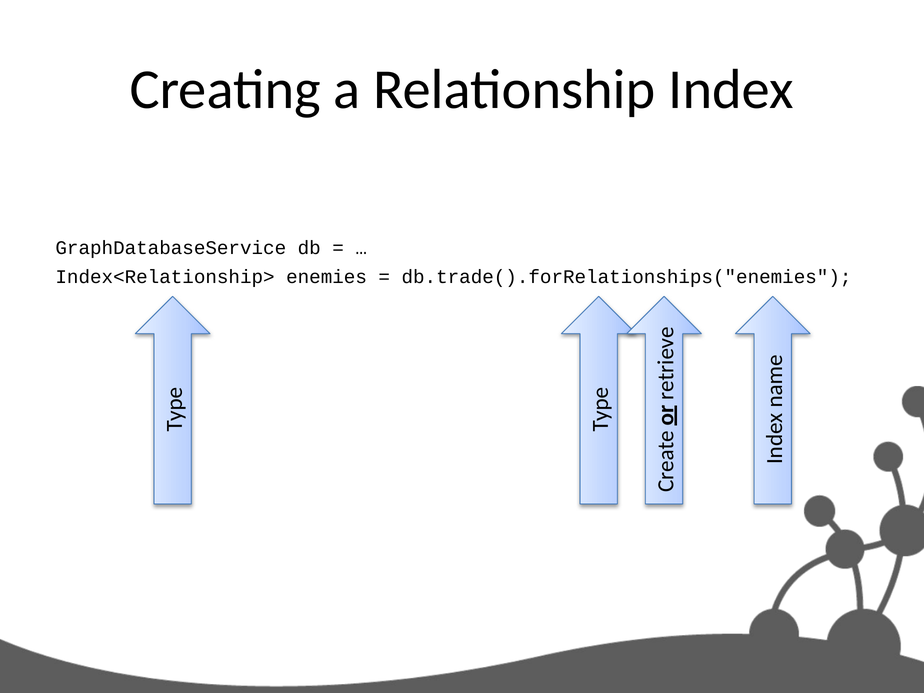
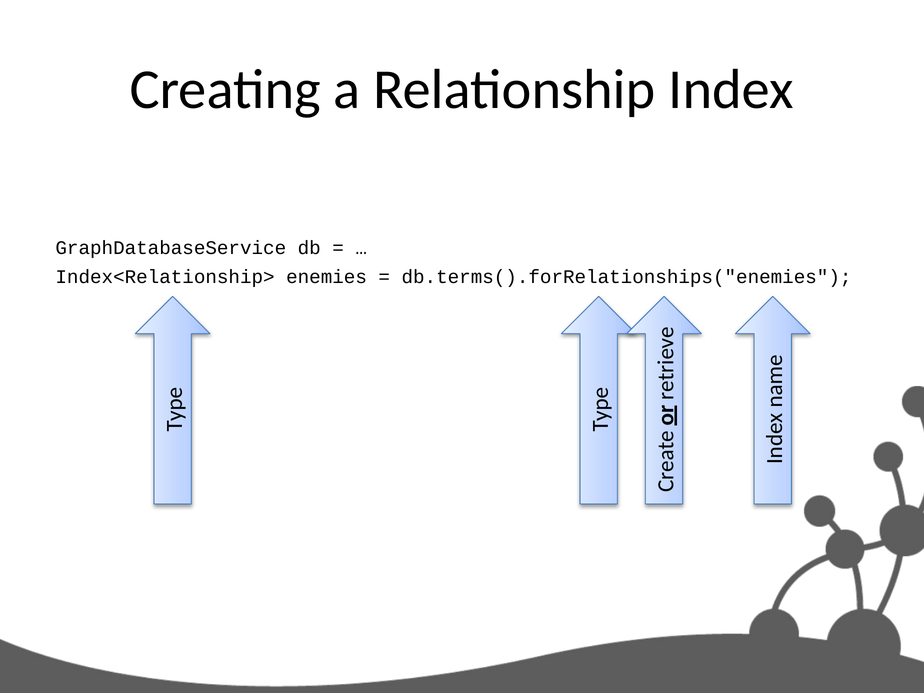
db.trade().forRelationships("enemies: db.trade().forRelationships("enemies -> db.terms().forRelationships("enemies (627, 277)
